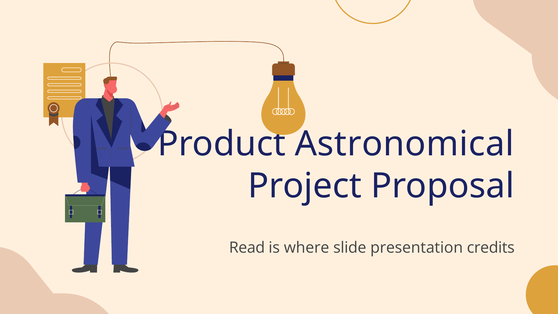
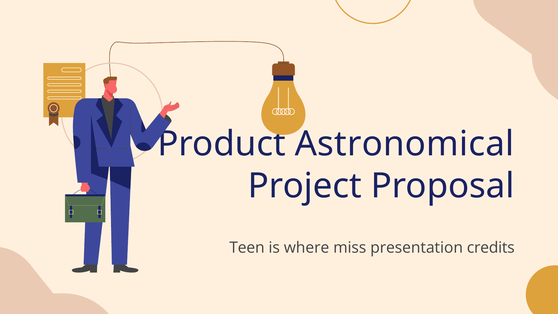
Read: Read -> Teen (247, 248)
slide: slide -> miss (350, 248)
